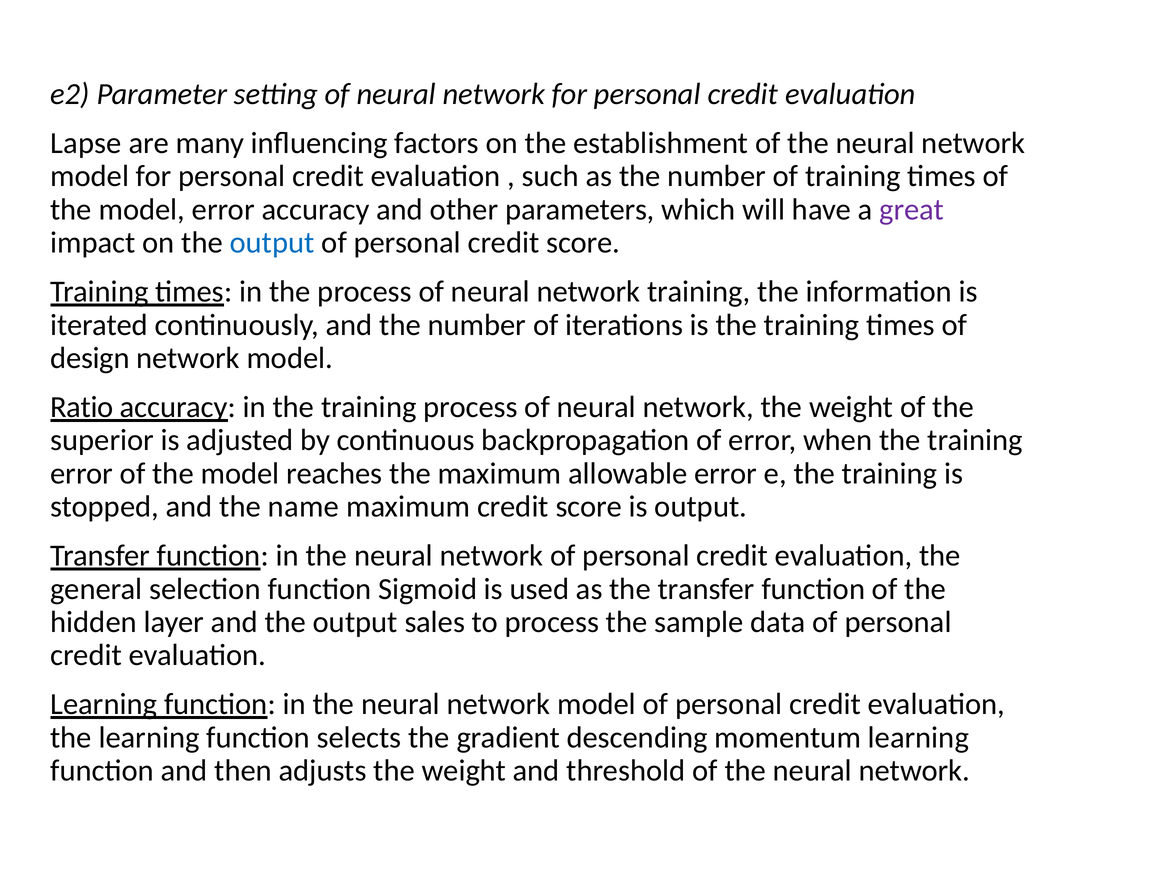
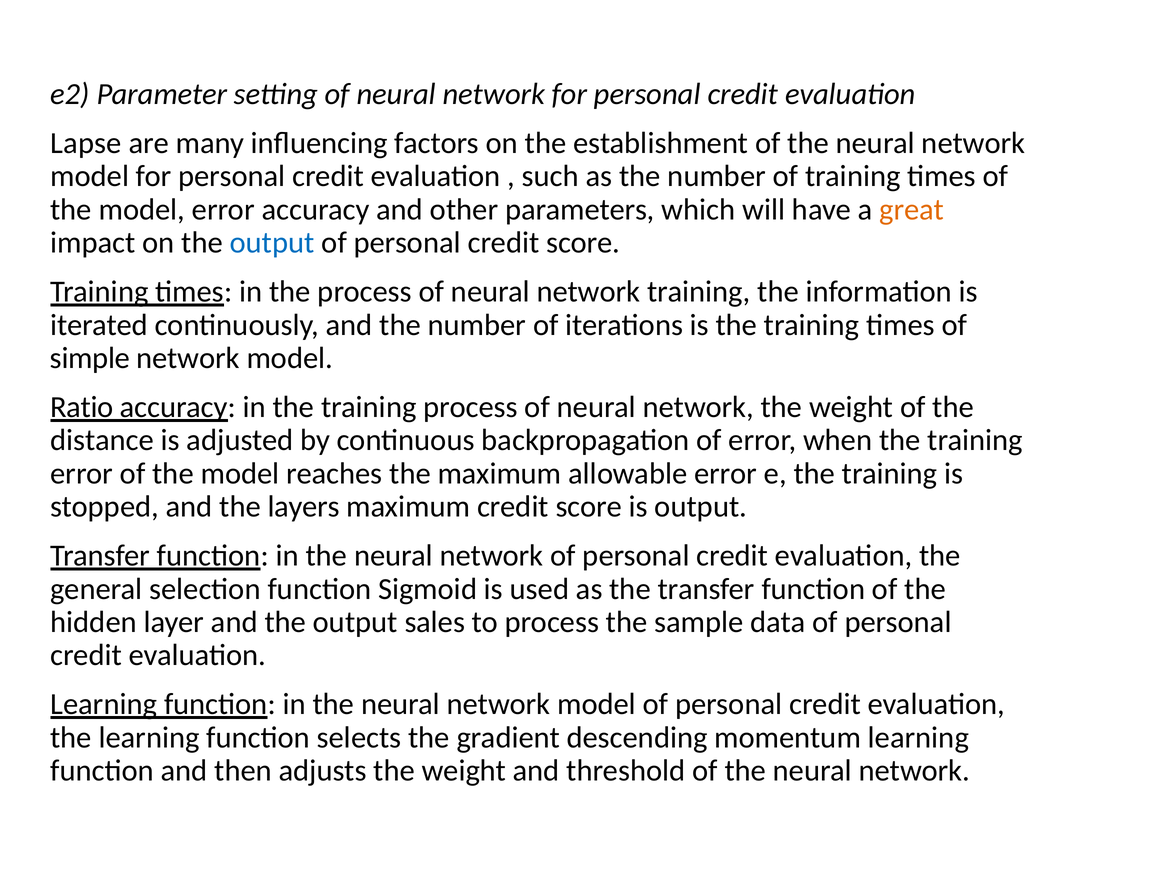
great colour: purple -> orange (912, 209)
design: design -> simple (90, 358)
superior: superior -> distance (102, 440)
name: name -> layers (304, 506)
